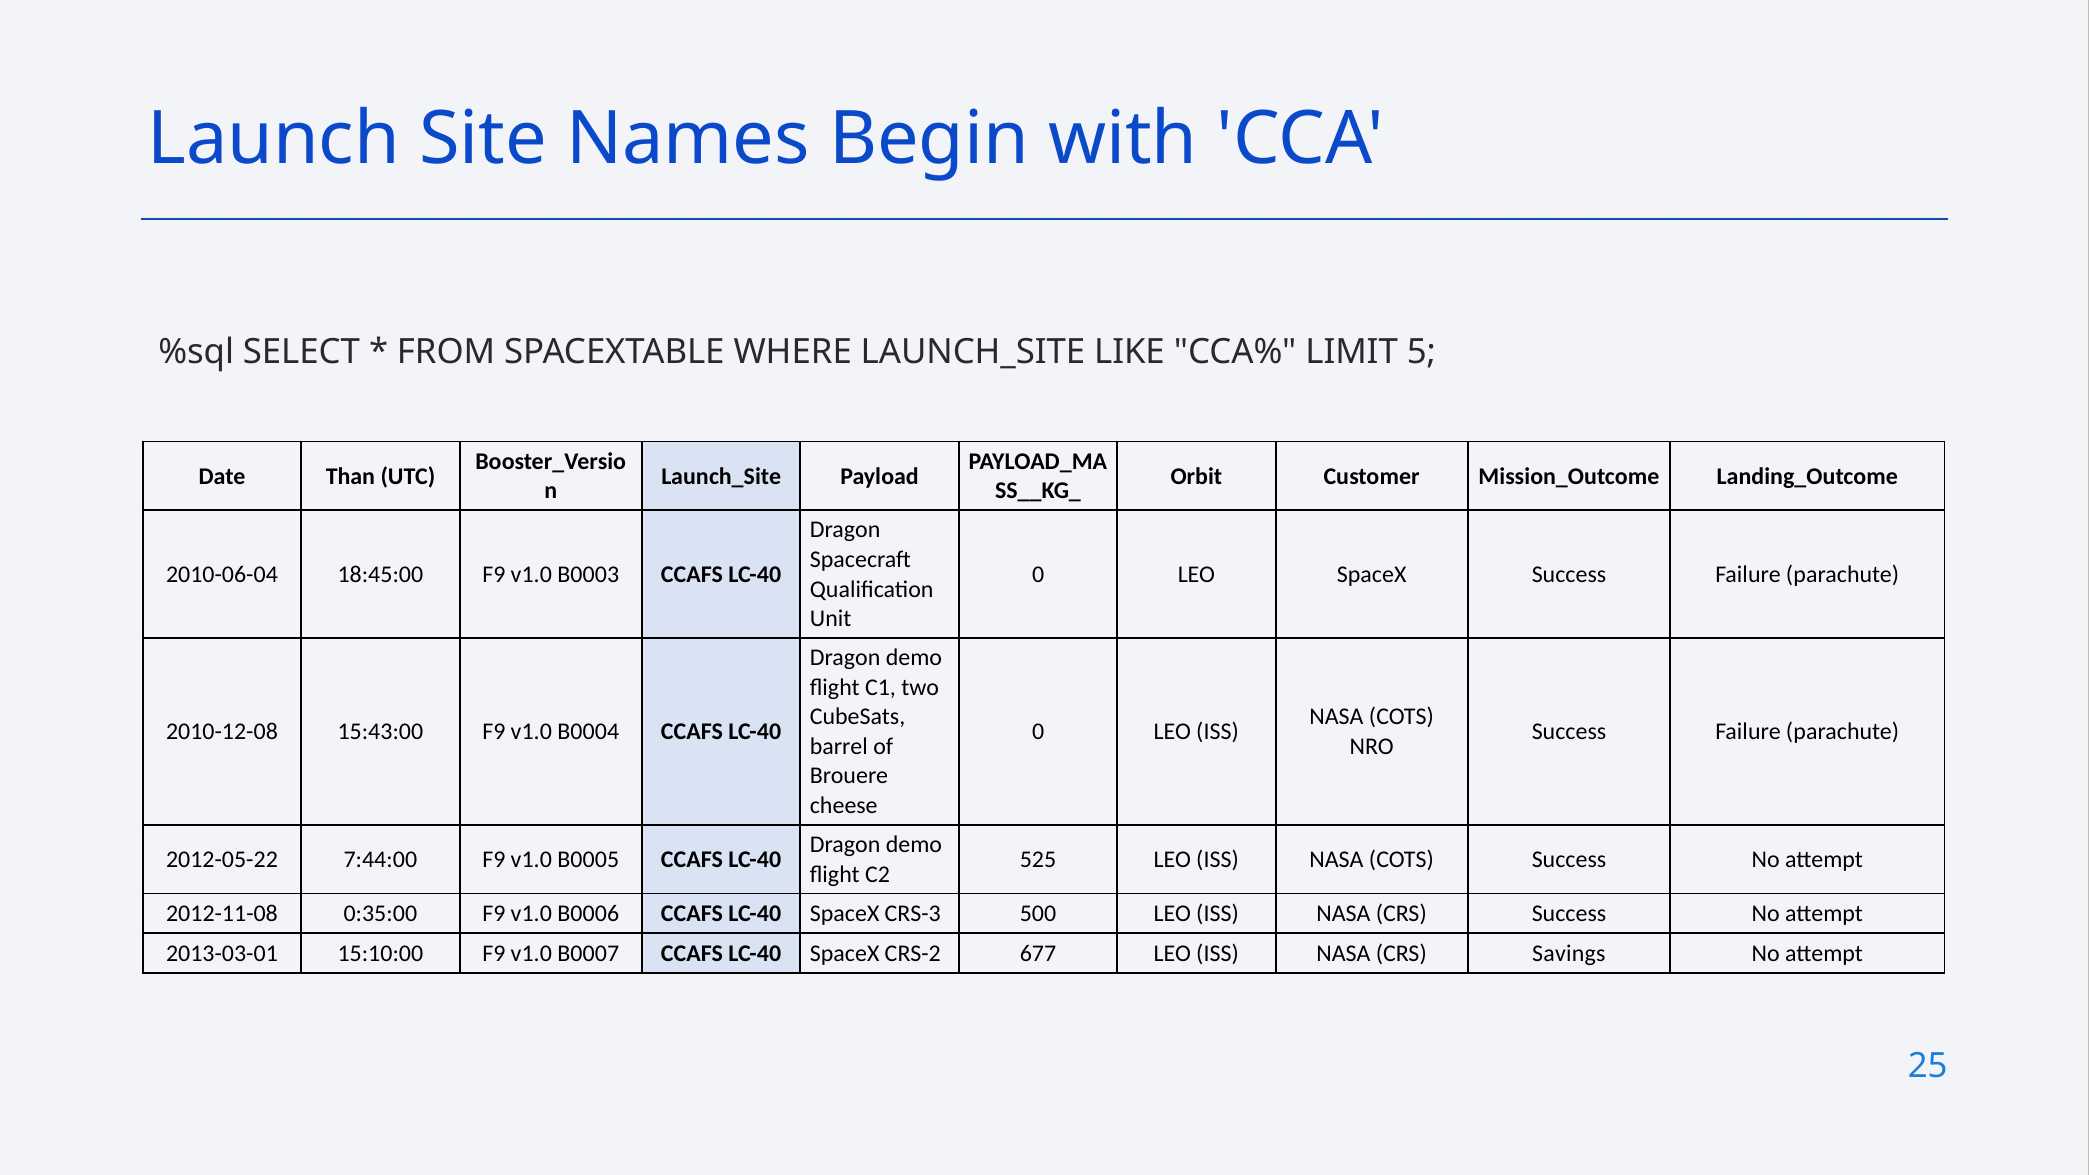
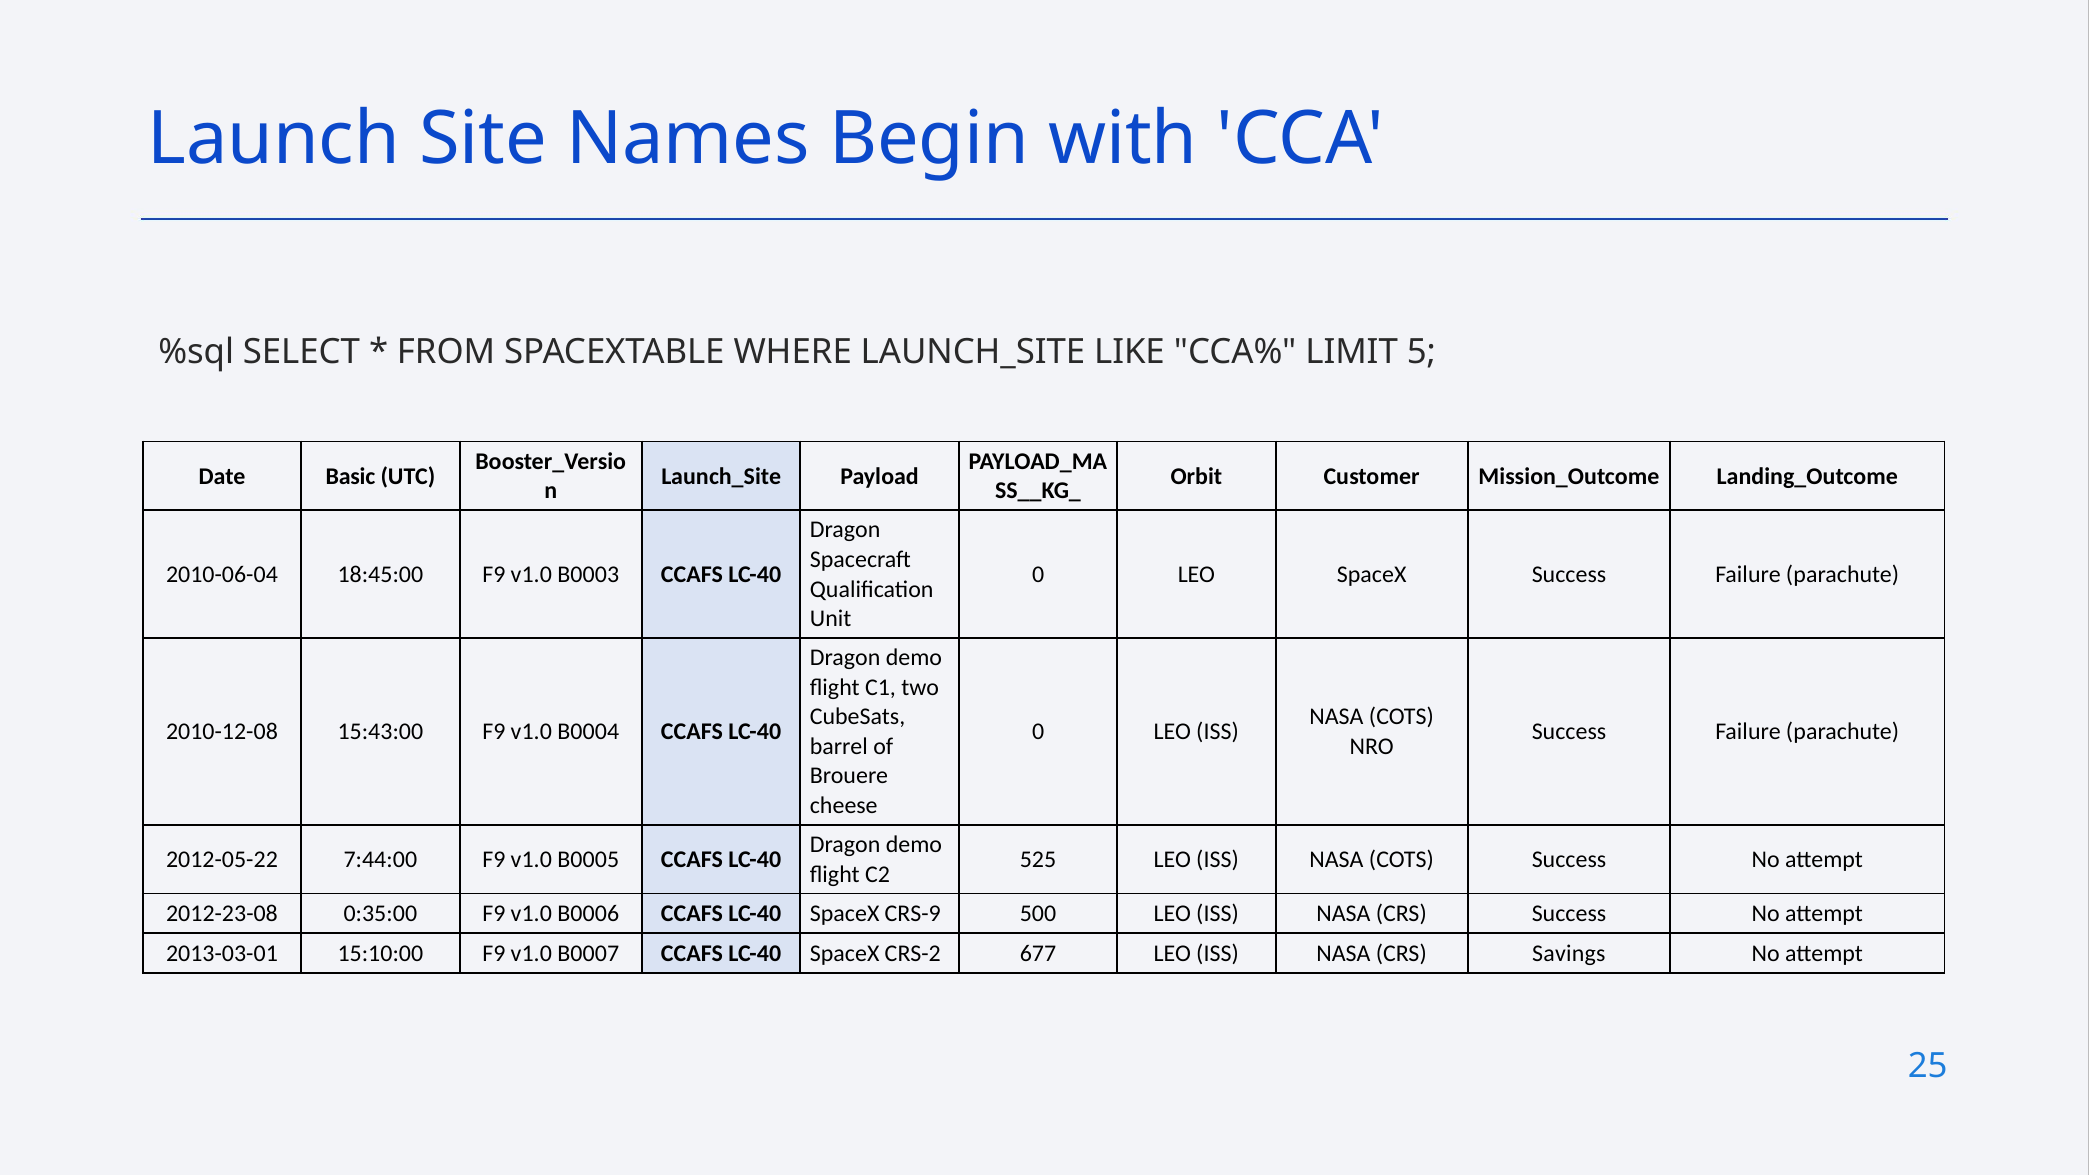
Than: Than -> Basic (350, 476)
2012-11-08: 2012-11-08 -> 2012-23-08 (222, 914)
CRS-3: CRS-3 -> CRS-9 (913, 914)
